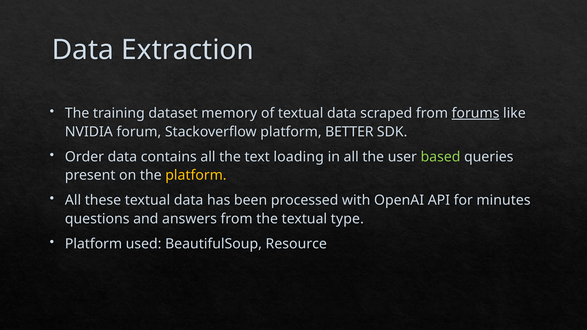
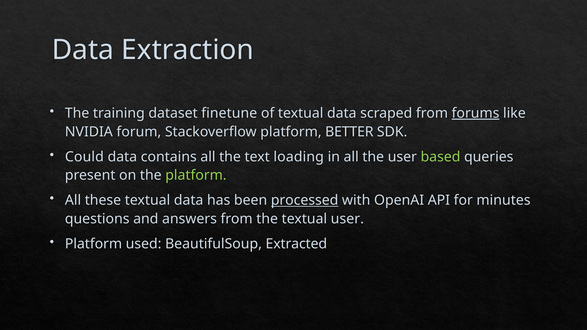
memory: memory -> finetune (229, 113)
Order: Order -> Could (84, 157)
platform colour: yellow -> light green (196, 175)
processed underline: none -> present (305, 200)
textual type: type -> user (347, 219)
Resource: Resource -> Extracted (296, 244)
